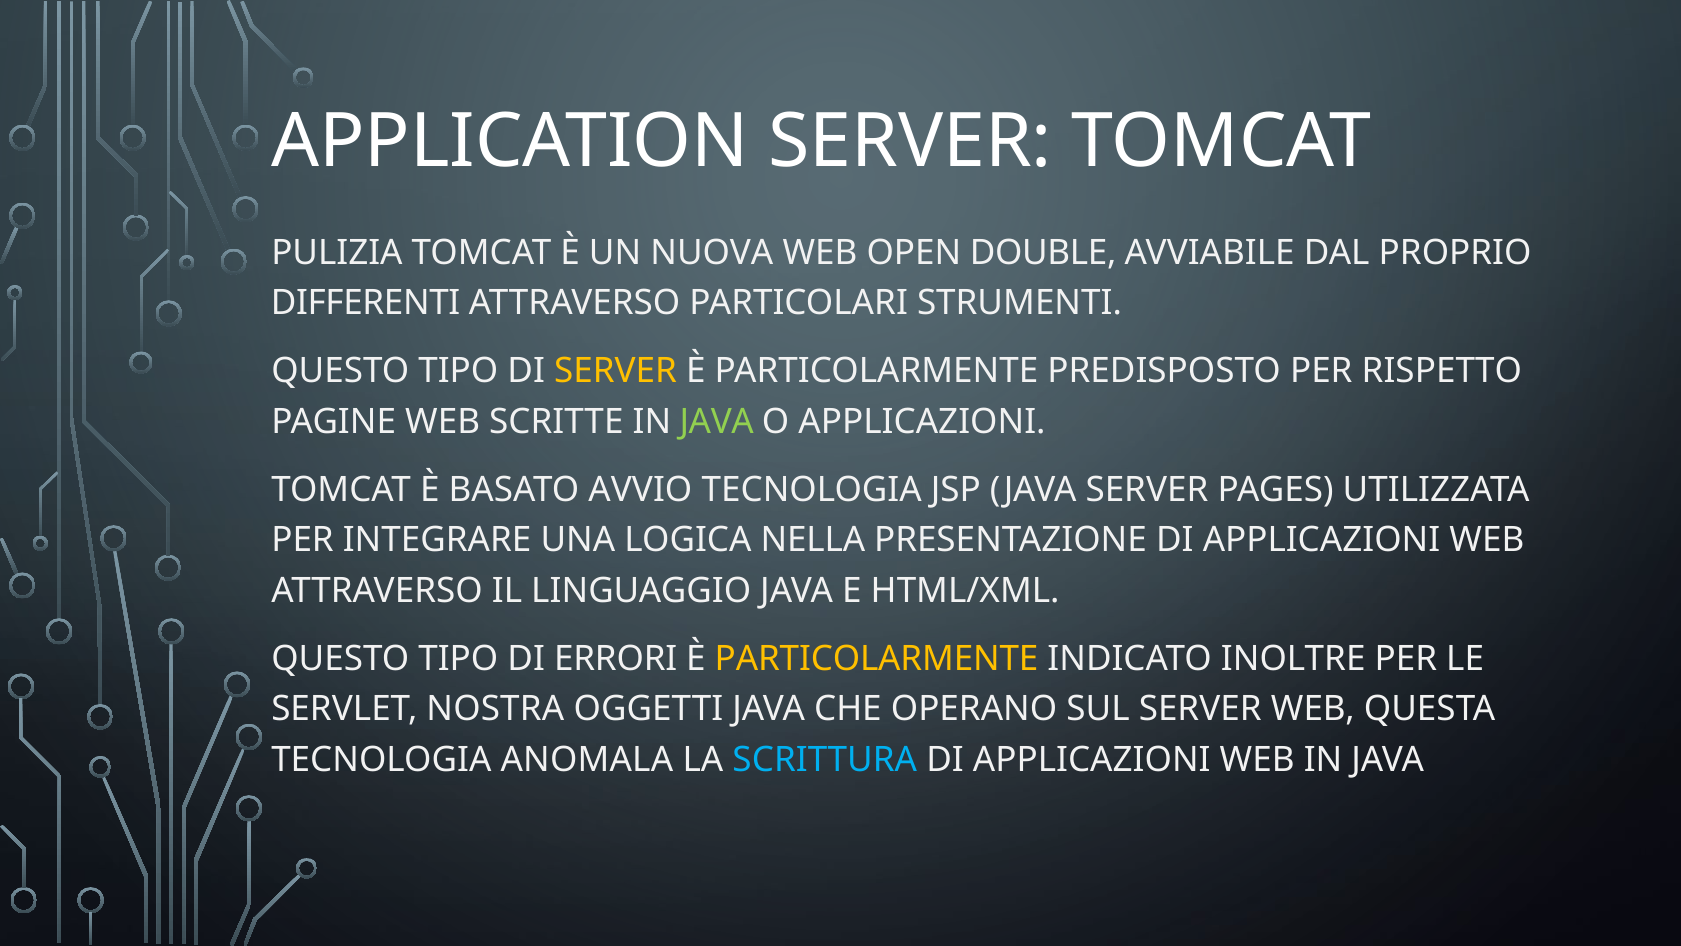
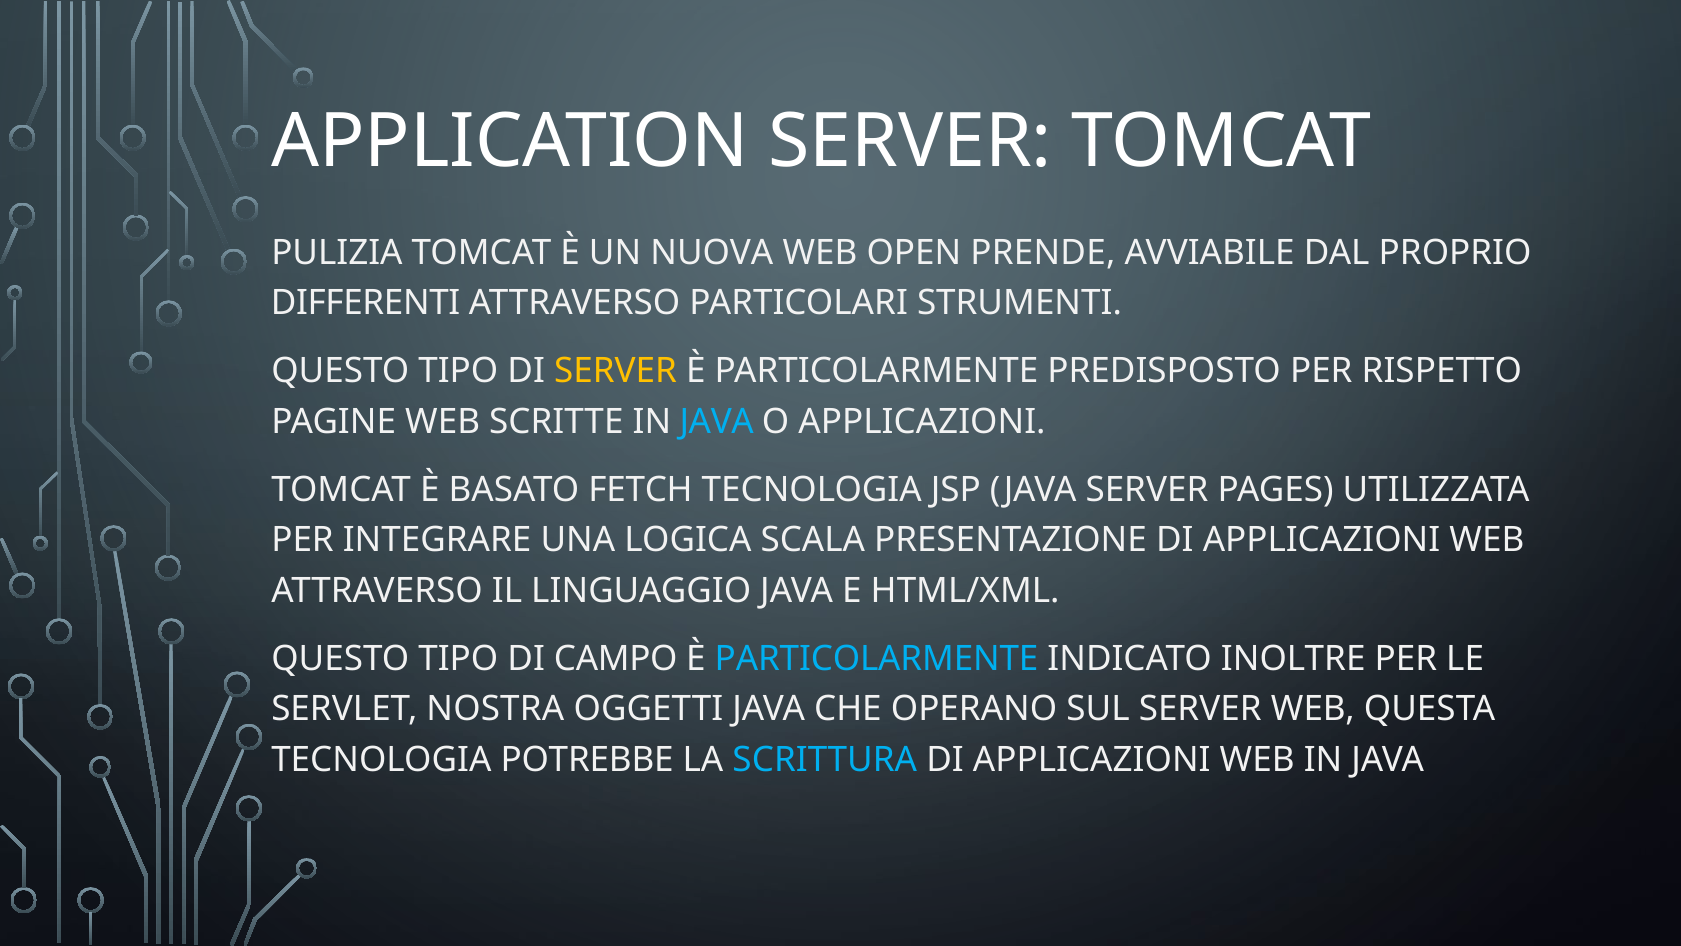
DOUBLE: DOUBLE -> PRENDE (1043, 253)
JAVA colour: light green -> light blue (717, 422)
AVVIO: AVVIO -> FETCH (640, 490)
NELLA: NELLA -> SCALA (813, 540)
ERRORI: ERRORI -> CAMPO (616, 659)
PARTICOLARMENTE colour: yellow -> light blue (877, 659)
ANOMALA: ANOMALA -> POTREBBE (587, 760)
